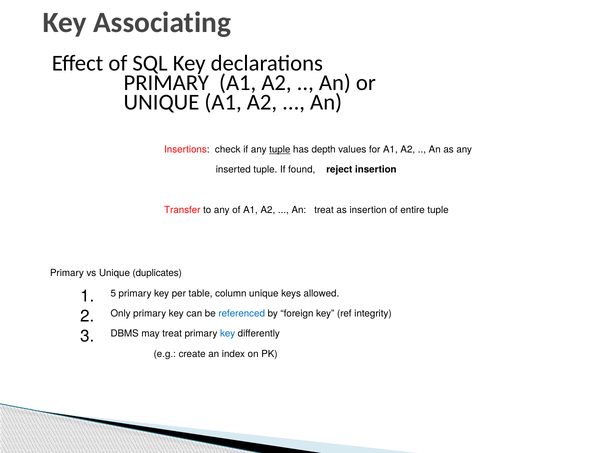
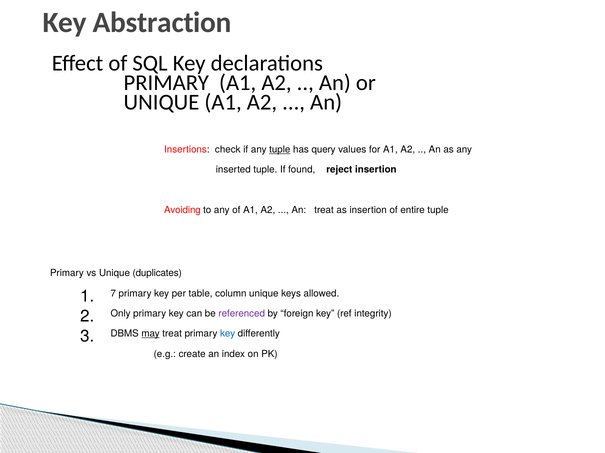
Associating: Associating -> Abstraction (162, 23)
depth: depth -> query (324, 150)
Transfer: Transfer -> Avoiding (182, 210)
5: 5 -> 7 (113, 294)
referenced colour: blue -> purple (242, 314)
may underline: none -> present (151, 334)
